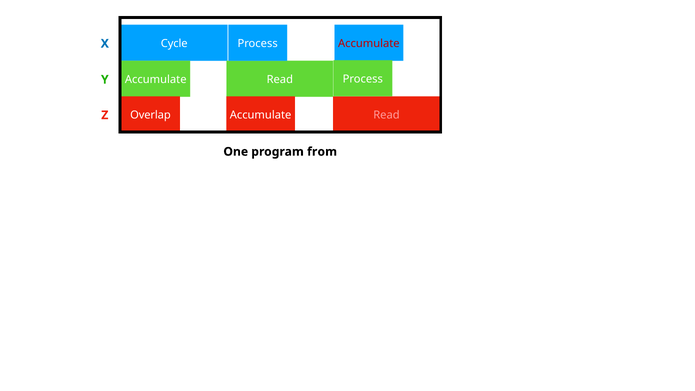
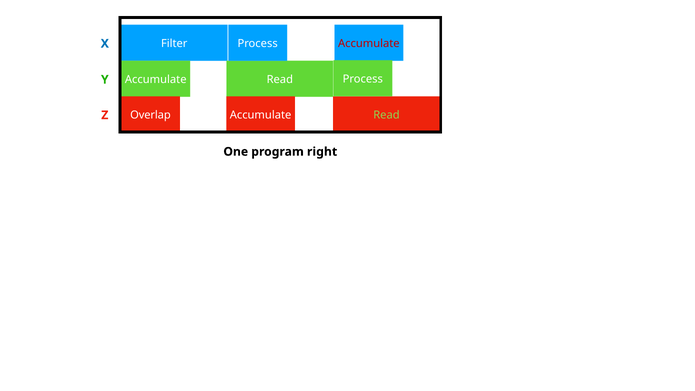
Cycle: Cycle -> Filter (174, 44)
Read colour: pink -> light green (386, 115)
from: from -> right (322, 152)
